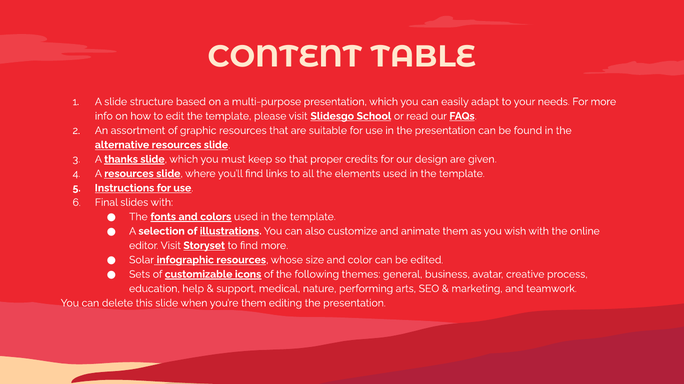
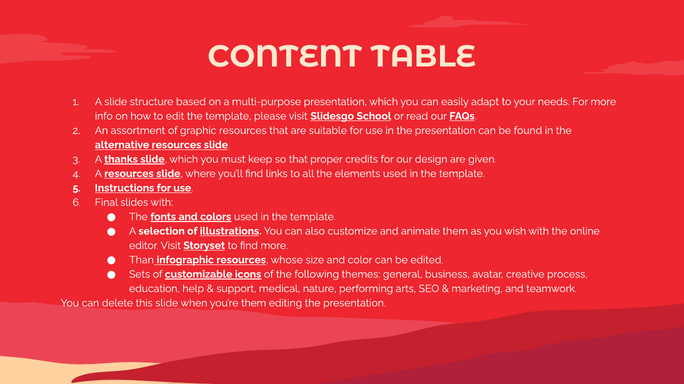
Solar: Solar -> Than (142, 260)
